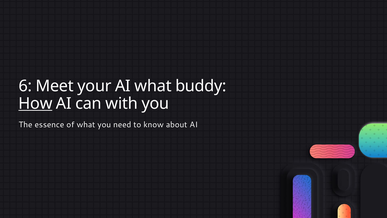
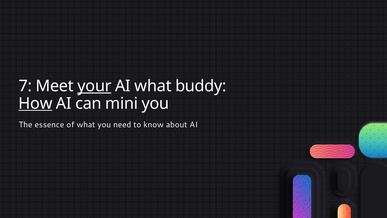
6: 6 -> 7 (25, 86)
your underline: none -> present (94, 86)
with: with -> mini (122, 103)
